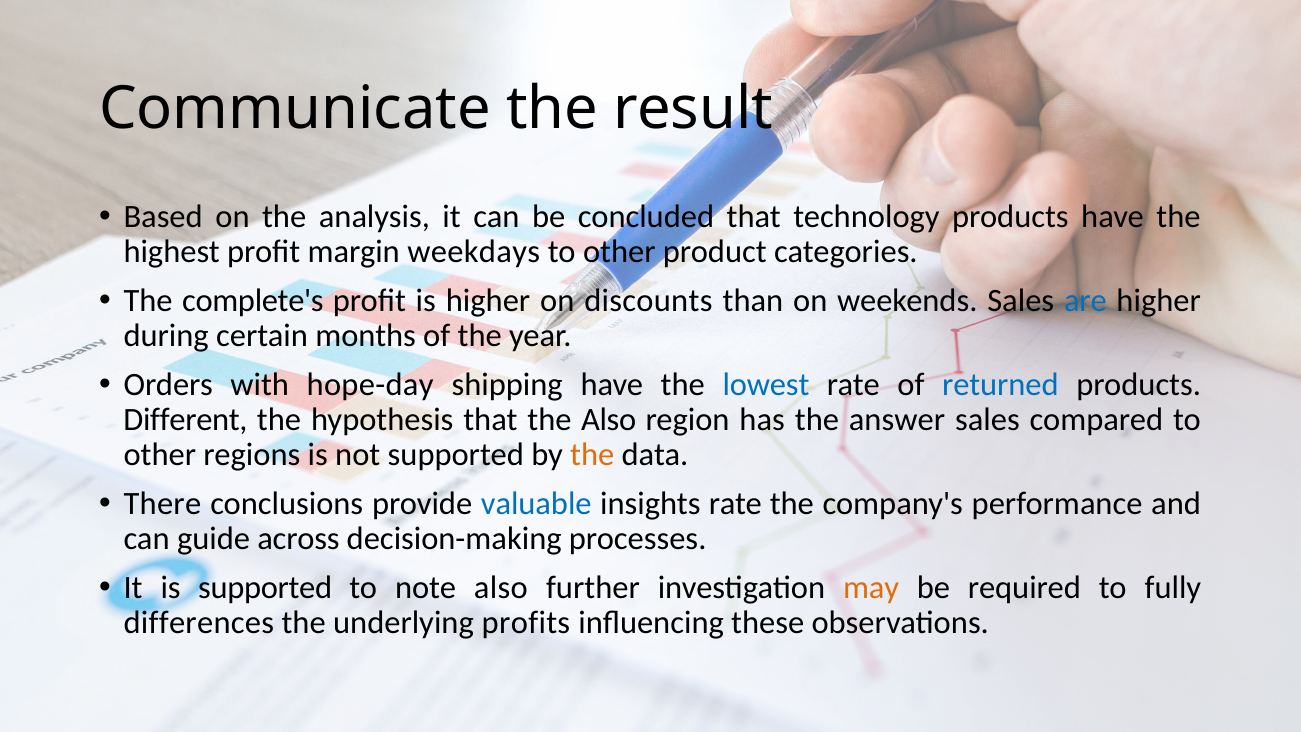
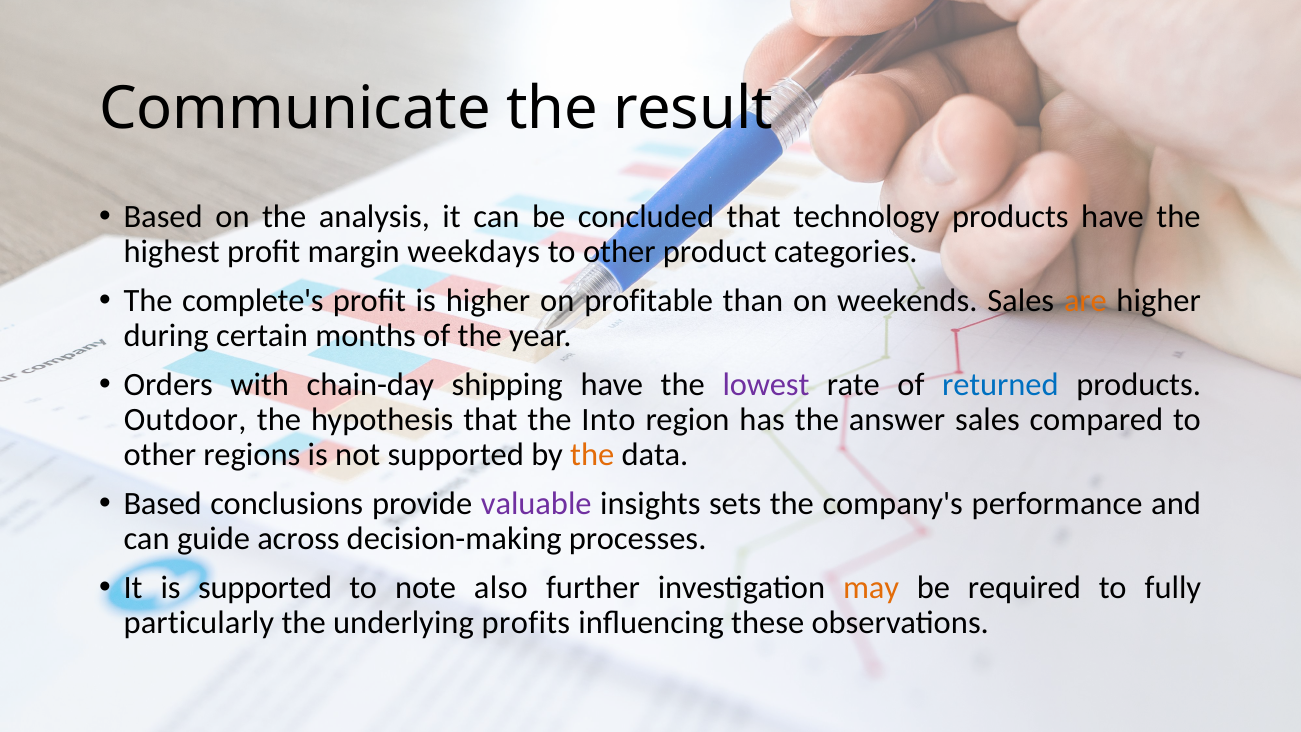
discounts: discounts -> profitable (649, 301)
are colour: blue -> orange (1085, 301)
hope-day: hope-day -> chain-day (370, 385)
lowest colour: blue -> purple (766, 385)
Different: Different -> Outdoor (185, 420)
the Also: Also -> Into (608, 420)
There: There -> Based (163, 504)
valuable colour: blue -> purple (536, 504)
insights rate: rate -> sets (735, 504)
differences: differences -> particularly (199, 622)
